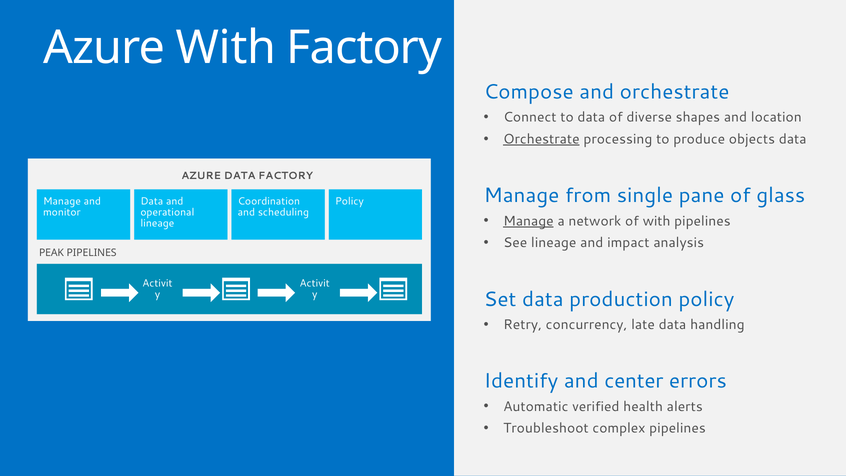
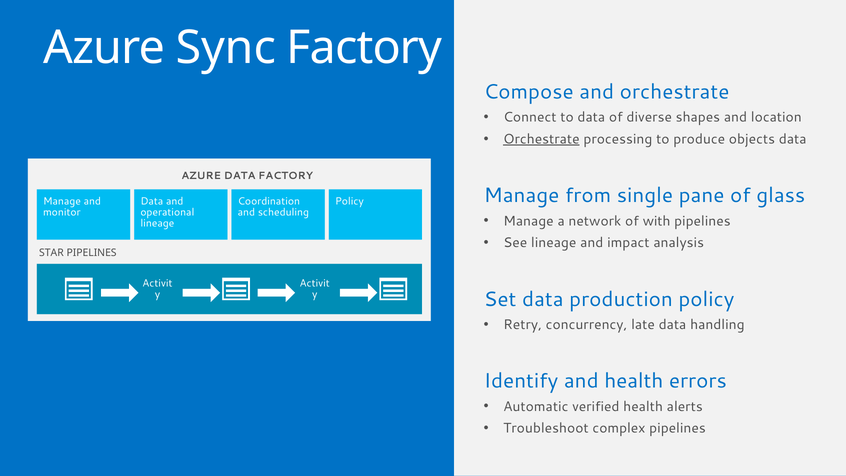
Azure With: With -> Sync (226, 48)
Manage underline: present -> none (528, 221)
PEAK: PEAK -> STAR (51, 253)
and center: center -> health (634, 381)
